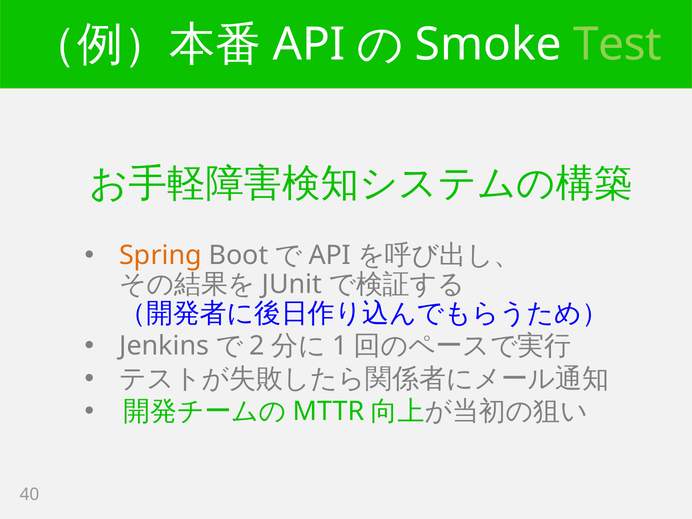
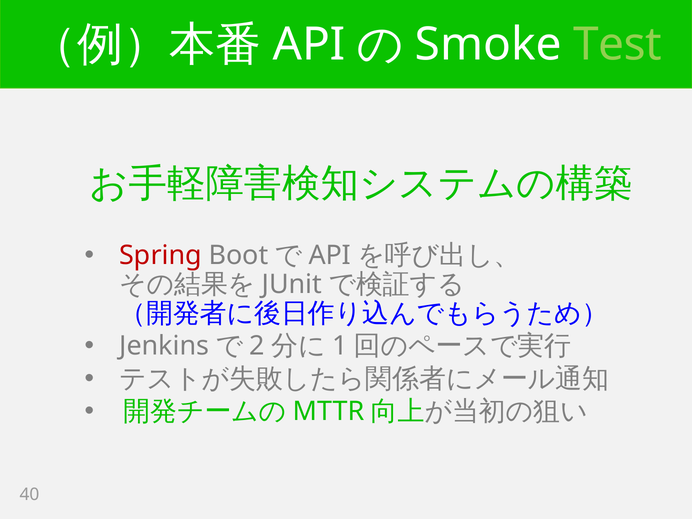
Spring colour: orange -> red (160, 255)
